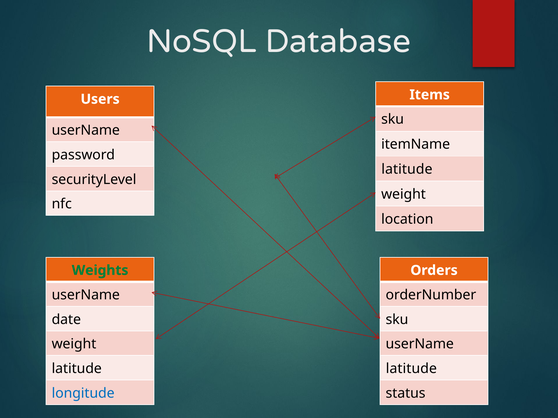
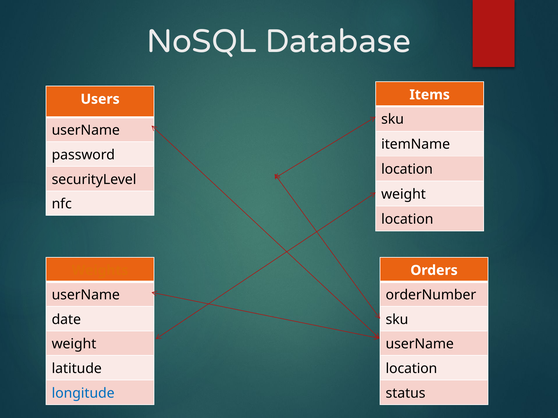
latitude: latitude -> location (407, 169)
Weights colour: green -> orange (100, 271)
latitude: latitude -> location (411, 369)
